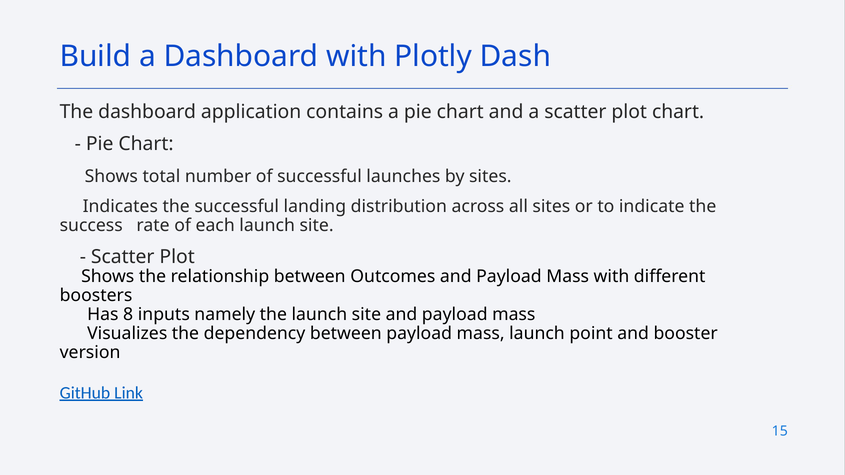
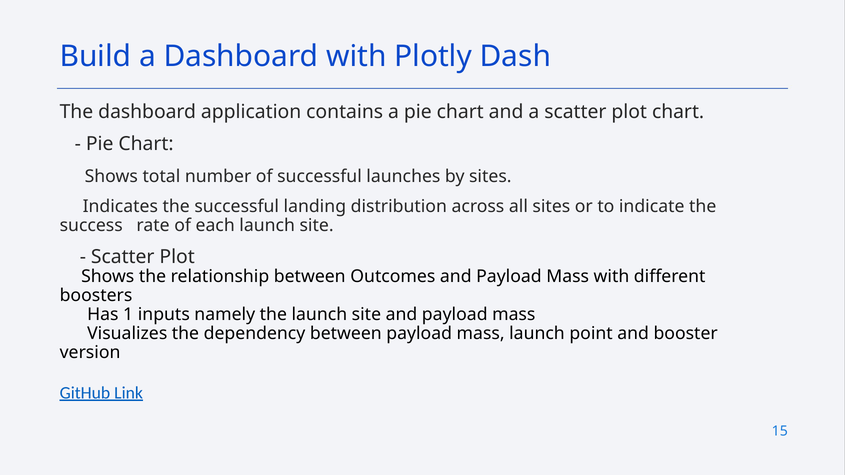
8: 8 -> 1 (128, 315)
